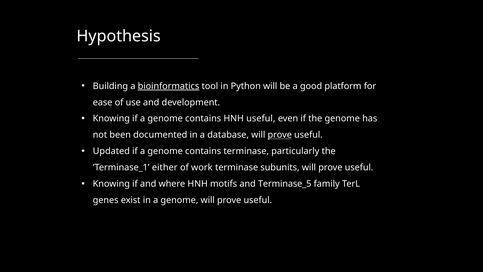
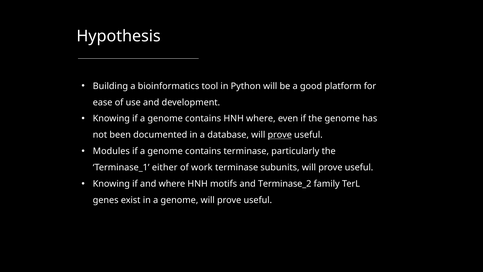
bioinformatics underline: present -> none (169, 86)
HNH useful: useful -> where (261, 119)
Updated: Updated -> Modules (111, 151)
Terminase_5: Terminase_5 -> Terminase_2 (285, 184)
